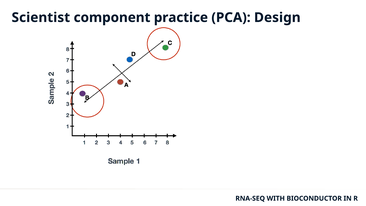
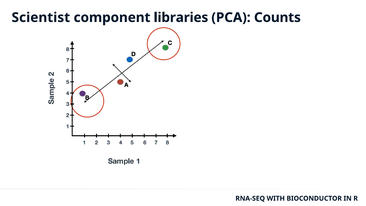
practice: practice -> libraries (181, 18)
Design: Design -> Counts (277, 18)
